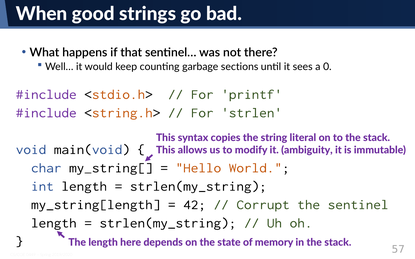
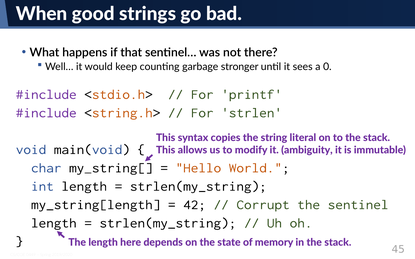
sections: sections -> stronger (240, 67)
57: 57 -> 45 (398, 250)
